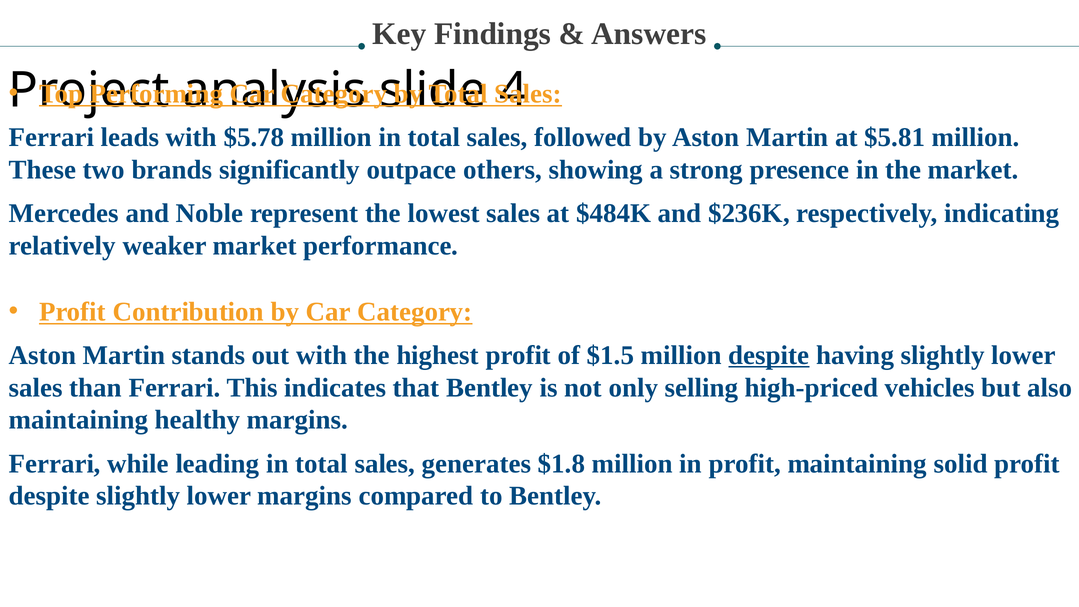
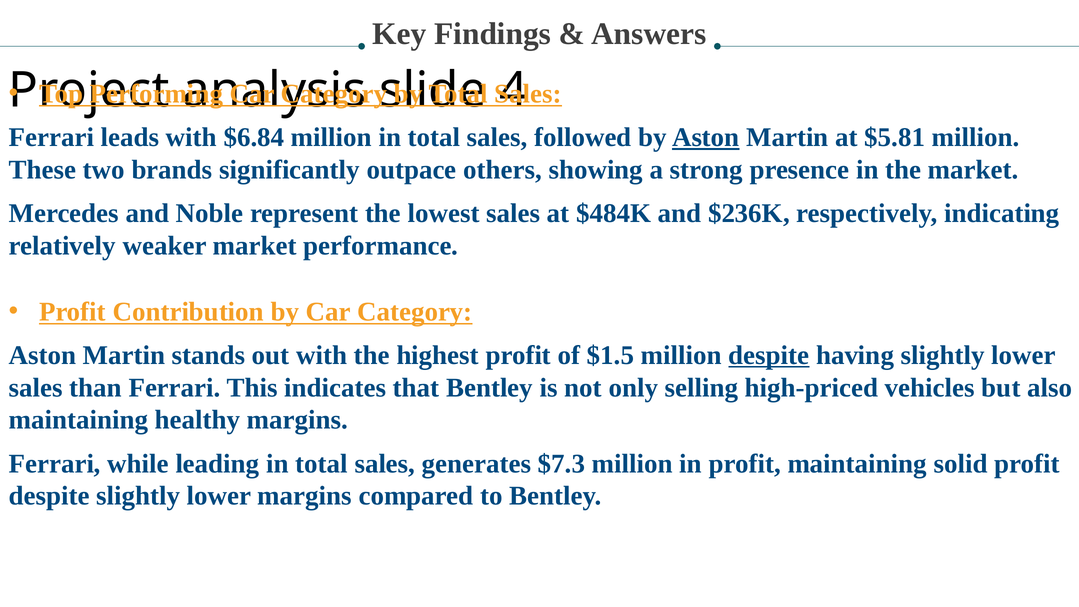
$5.78: $5.78 -> $6.84 (254, 137)
Aston underline: none -> present (706, 137)
$1.8: $1.8 -> $7.3 (562, 464)
